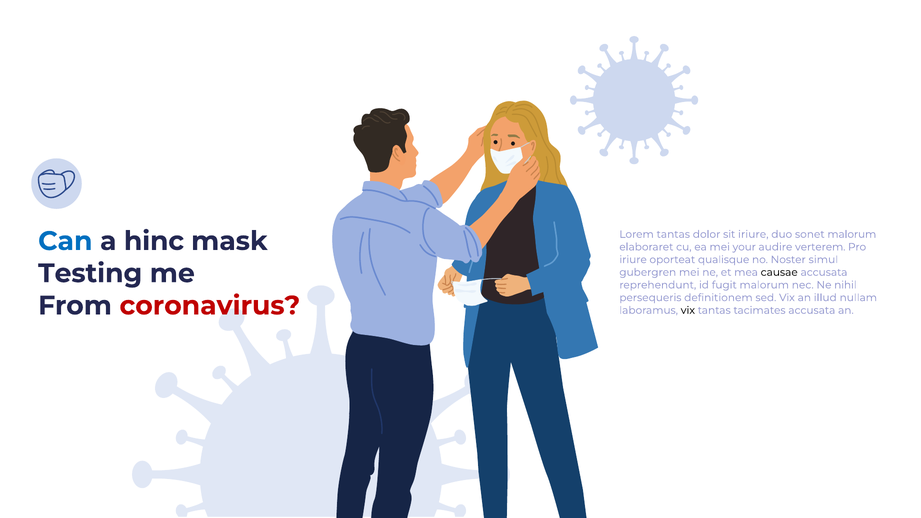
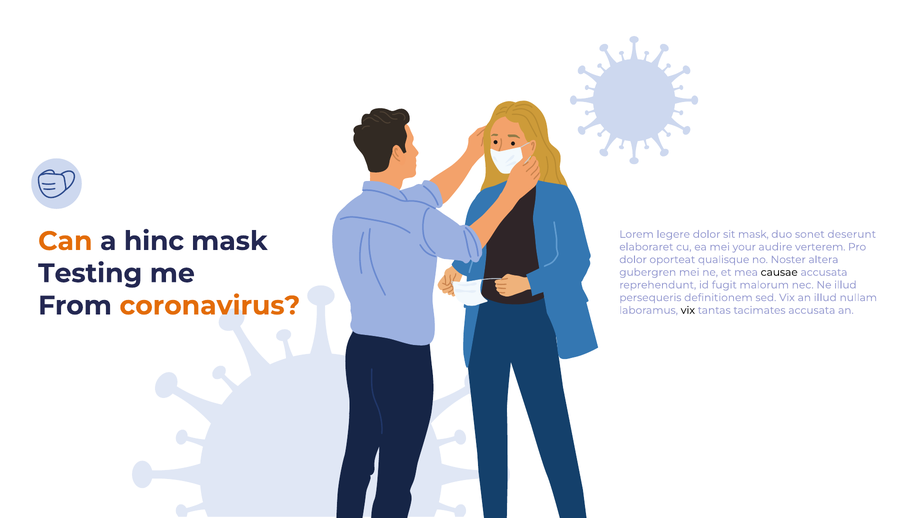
Lorem tantas: tantas -> legere (673, 234)
sit iriure: iriure -> mask (753, 234)
sonet malorum: malorum -> deserunt (852, 234)
Can colour: blue -> orange (65, 241)
iriure: iriure -> dolor (633, 260)
simul: simul -> altera (823, 260)
Ne nihil: nihil -> illud (845, 285)
coronavirus colour: red -> orange (210, 306)
